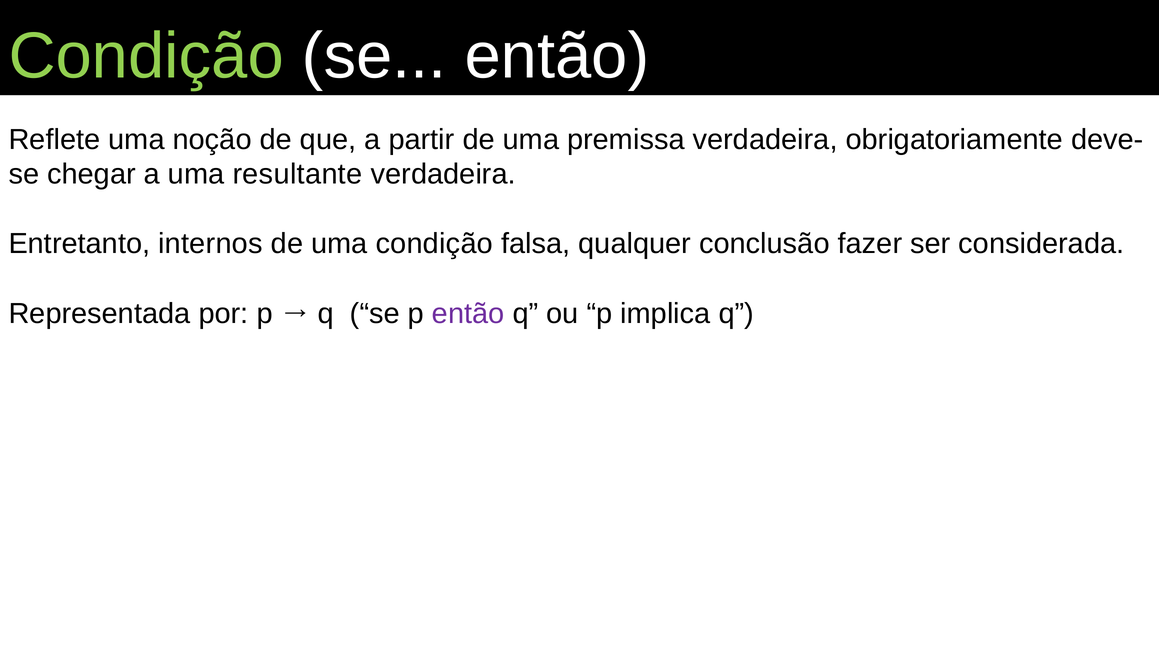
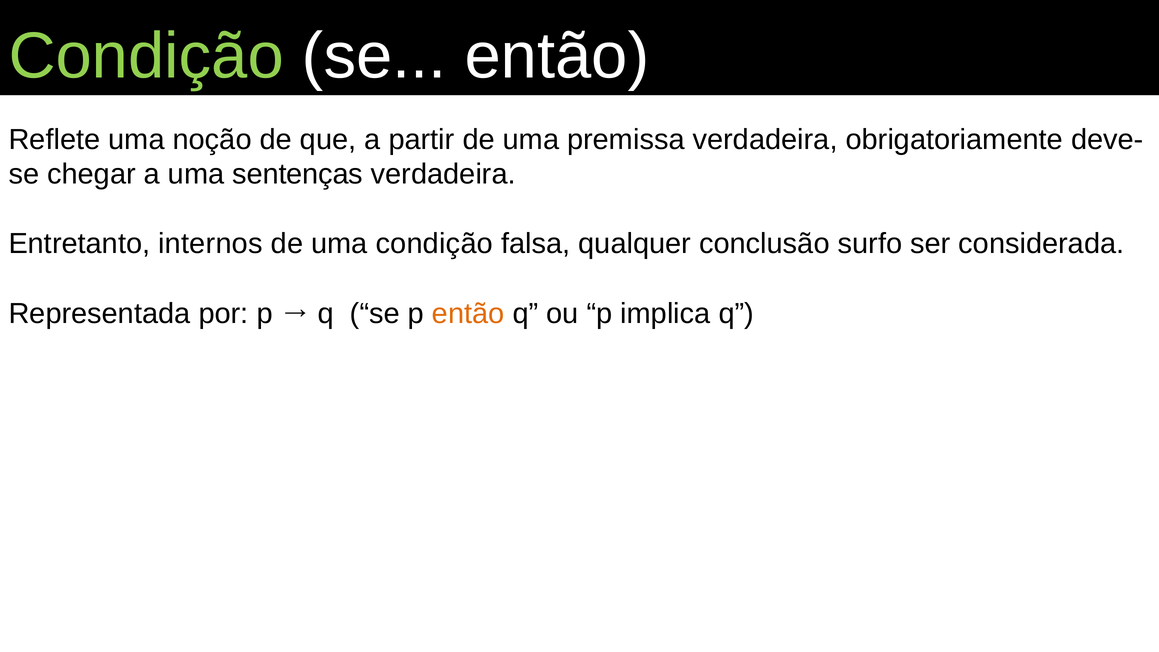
resultante: resultante -> sentenças (298, 174)
fazer: fazer -> surfo (870, 244)
então colour: purple -> orange (468, 313)
